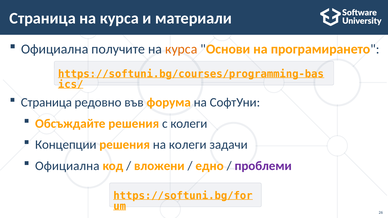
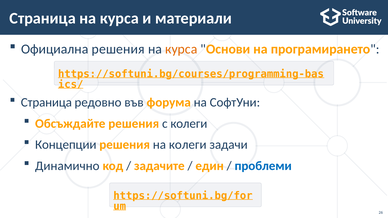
Официална получите: получите -> решения (118, 49)
Официална: Официална -> Динамично (67, 166)
вложени: вложени -> задачите (159, 166)
едно: едно -> един (210, 166)
проблеми colour: purple -> blue (263, 166)
